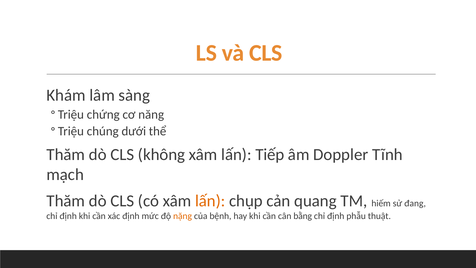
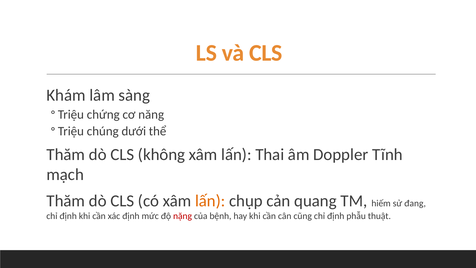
Tiếp: Tiếp -> Thai (270, 155)
nặng colour: orange -> red (183, 216)
bằng: bằng -> cũng (303, 216)
